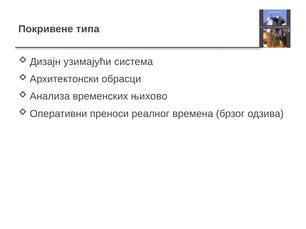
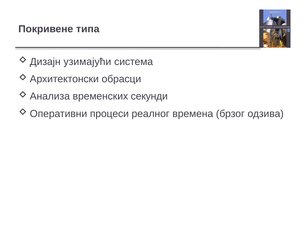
њихово: њихово -> секунди (149, 97)
преноси: преноси -> процеси (109, 114)
